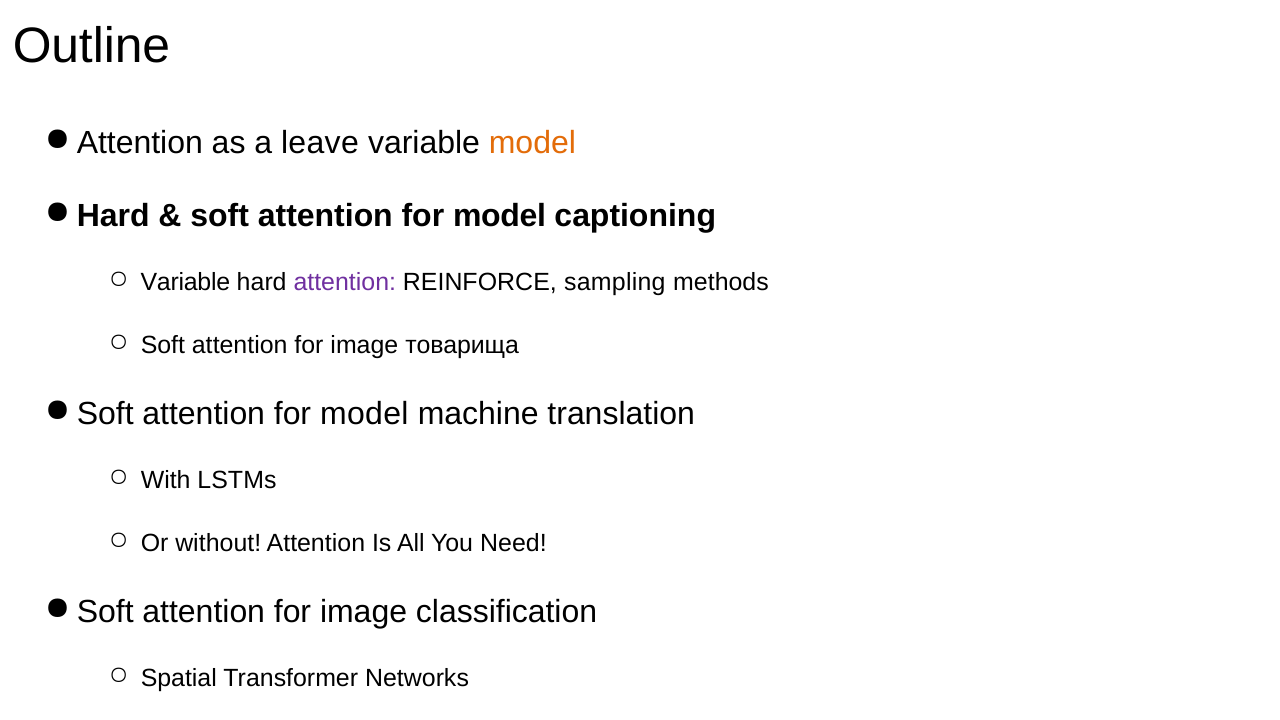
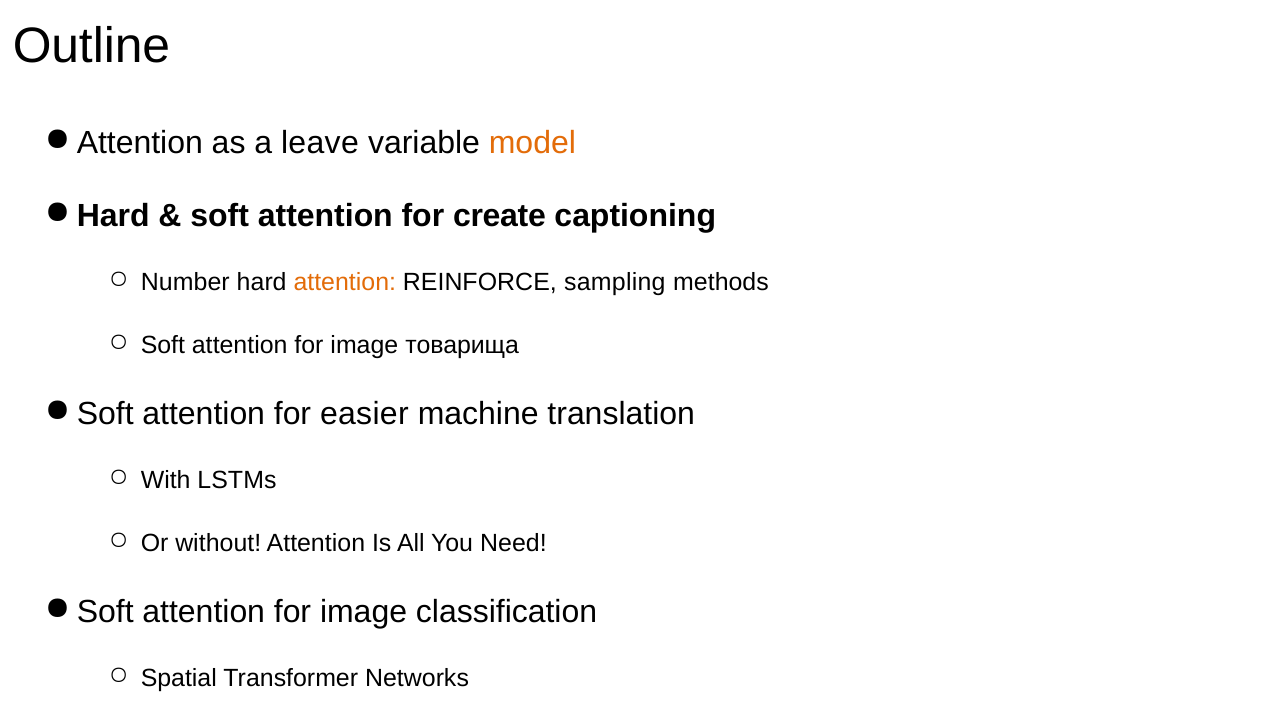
soft attention for model: model -> create (499, 216)
Variable: Variable -> Number (185, 283)
attention colour: purple -> orange (345, 283)
model: model -> easier (364, 414)
